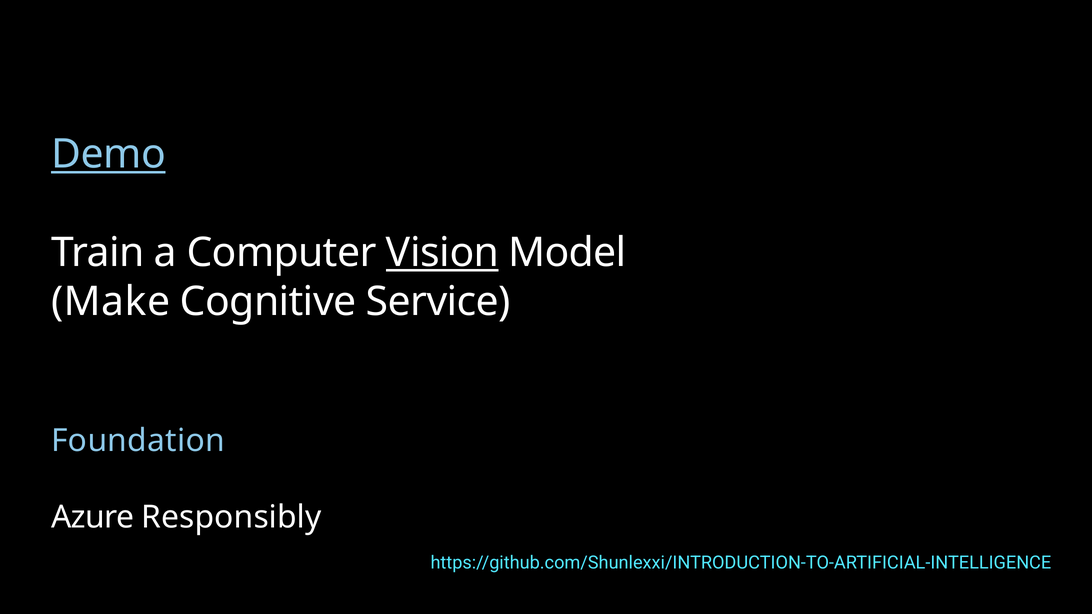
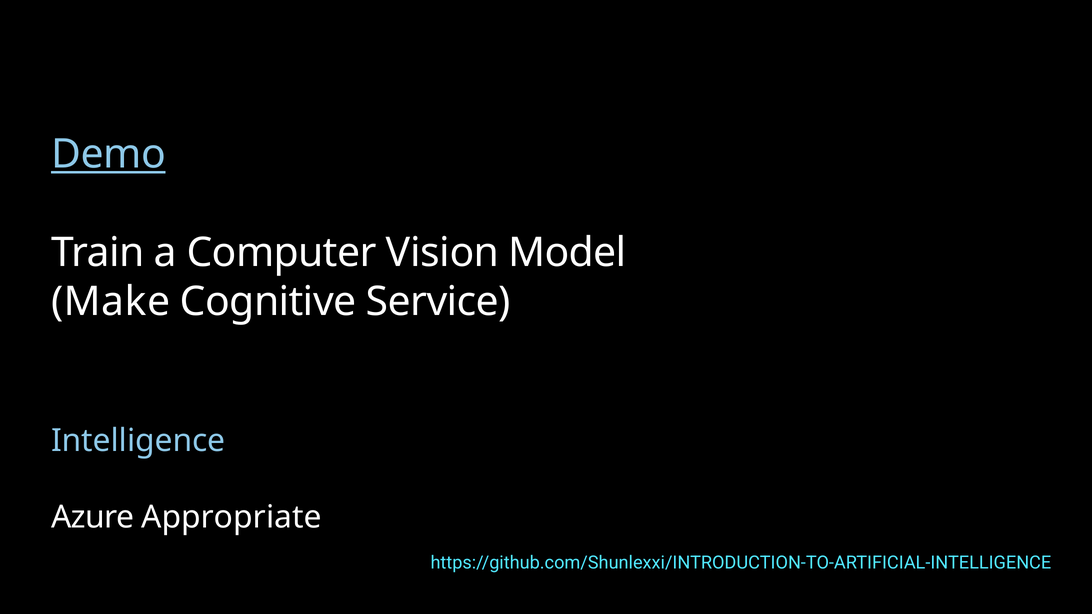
Vision underline: present -> none (443, 253)
Foundation: Foundation -> Intelligence (138, 441)
Responsibly: Responsibly -> Appropriate (231, 518)
